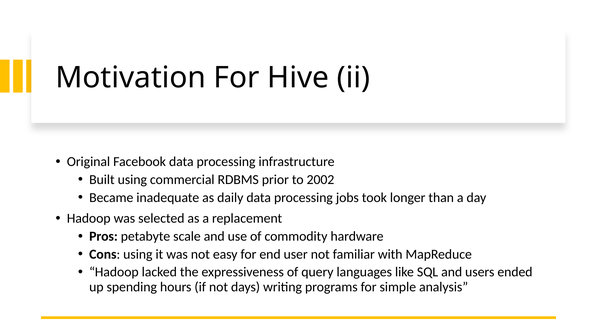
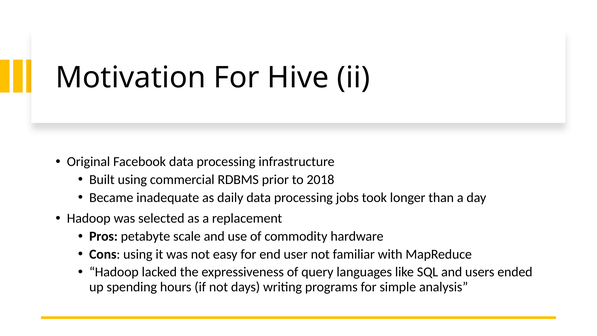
2002: 2002 -> 2018 (320, 180)
